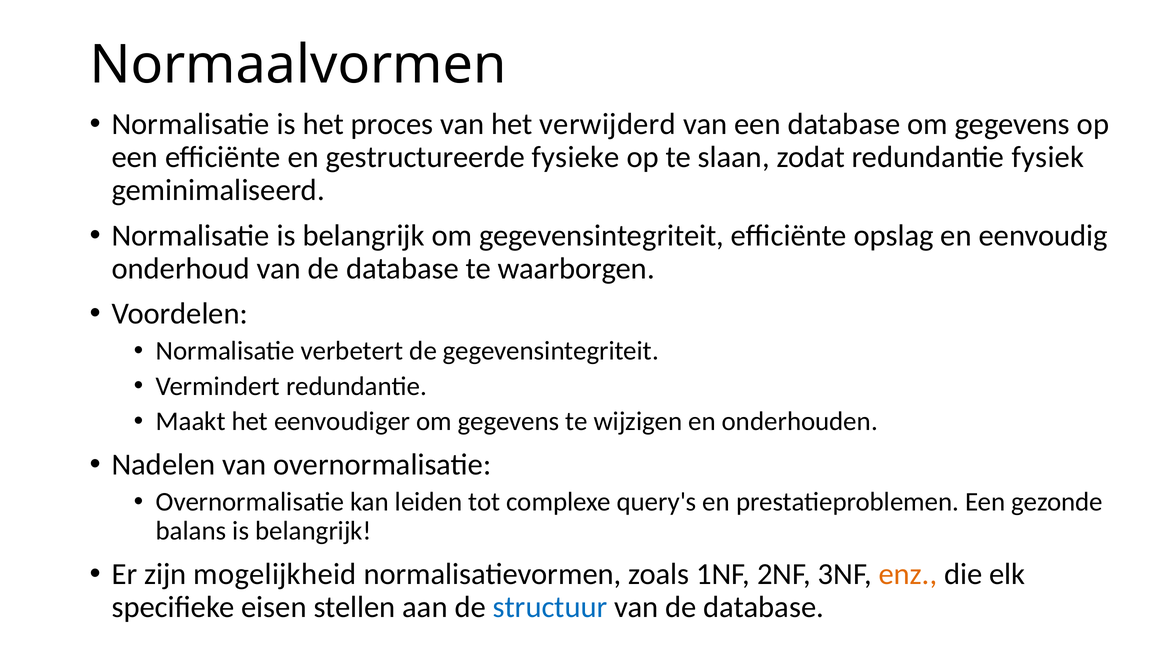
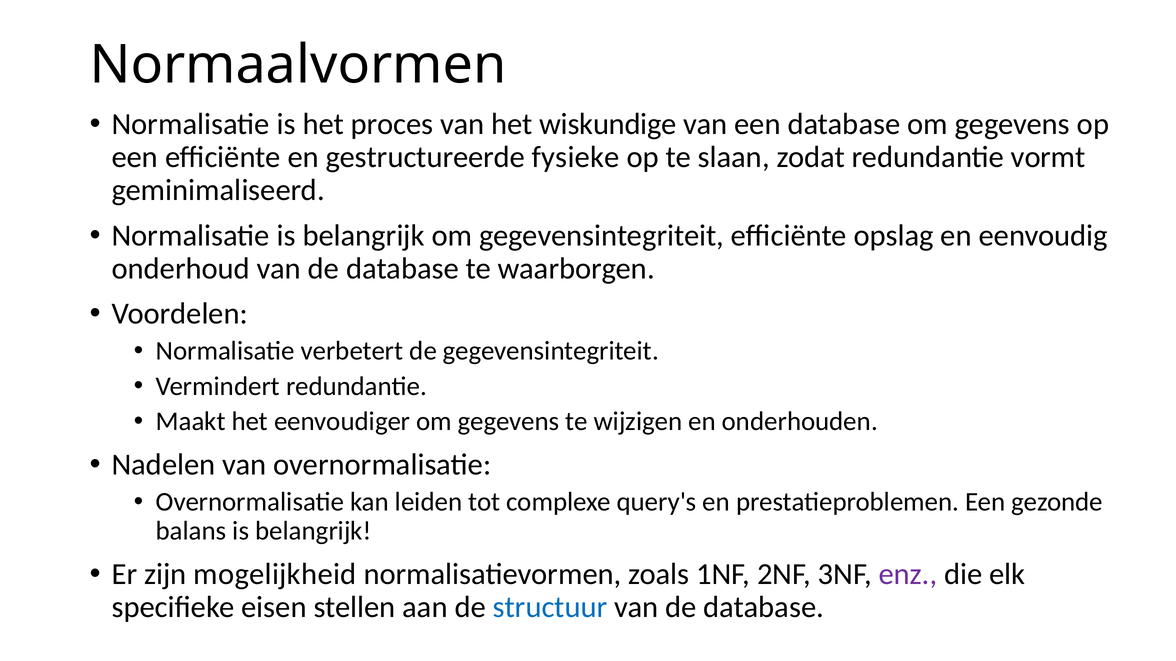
verwijderd: verwijderd -> wiskundige (608, 124)
fysiek: fysiek -> vormt (1048, 157)
enz colour: orange -> purple (908, 575)
